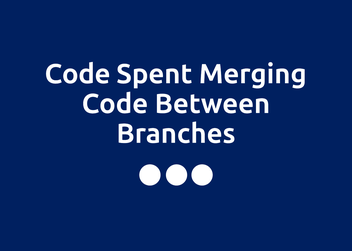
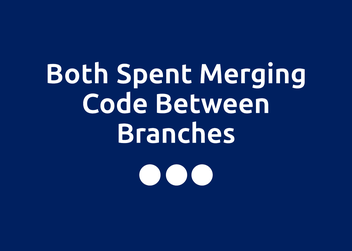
Code: Code -> Both (77, 74)
